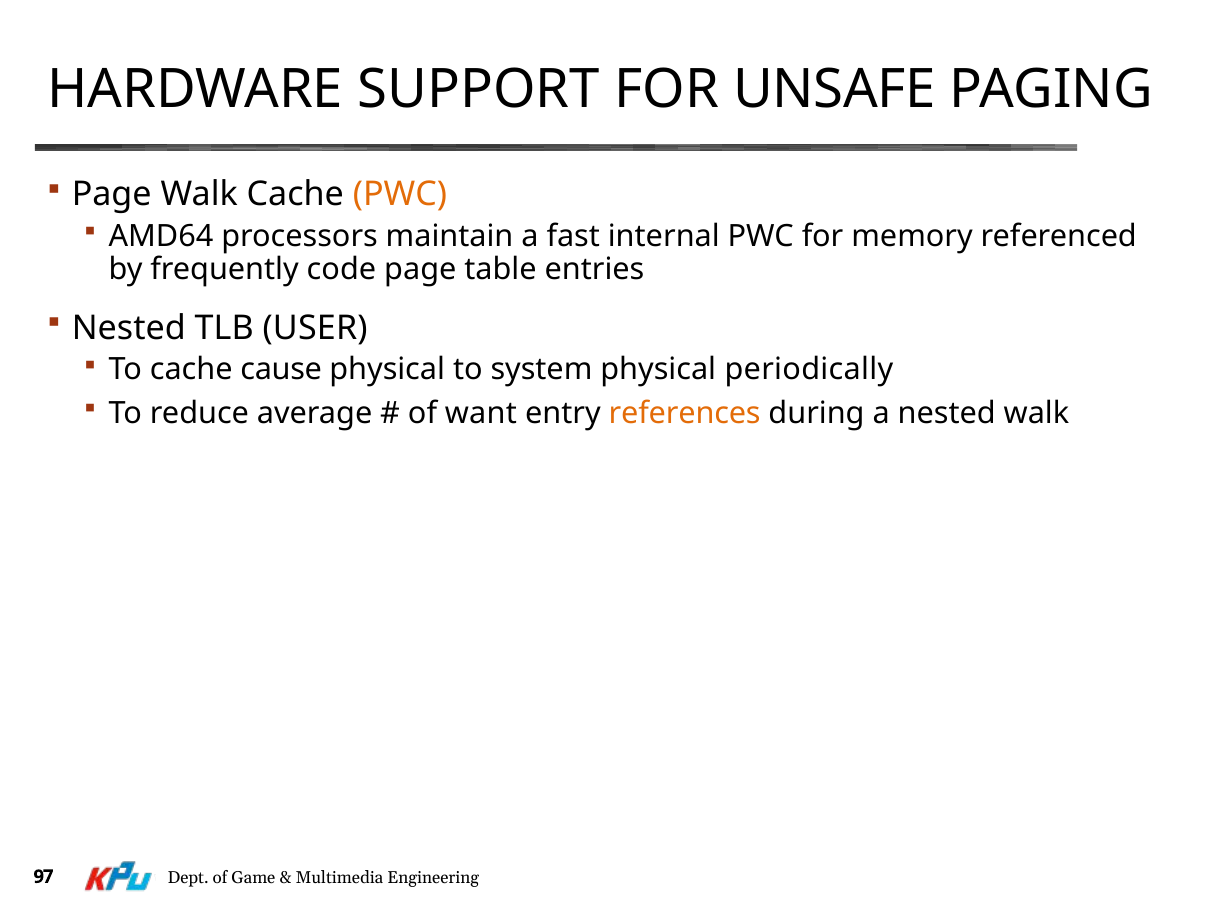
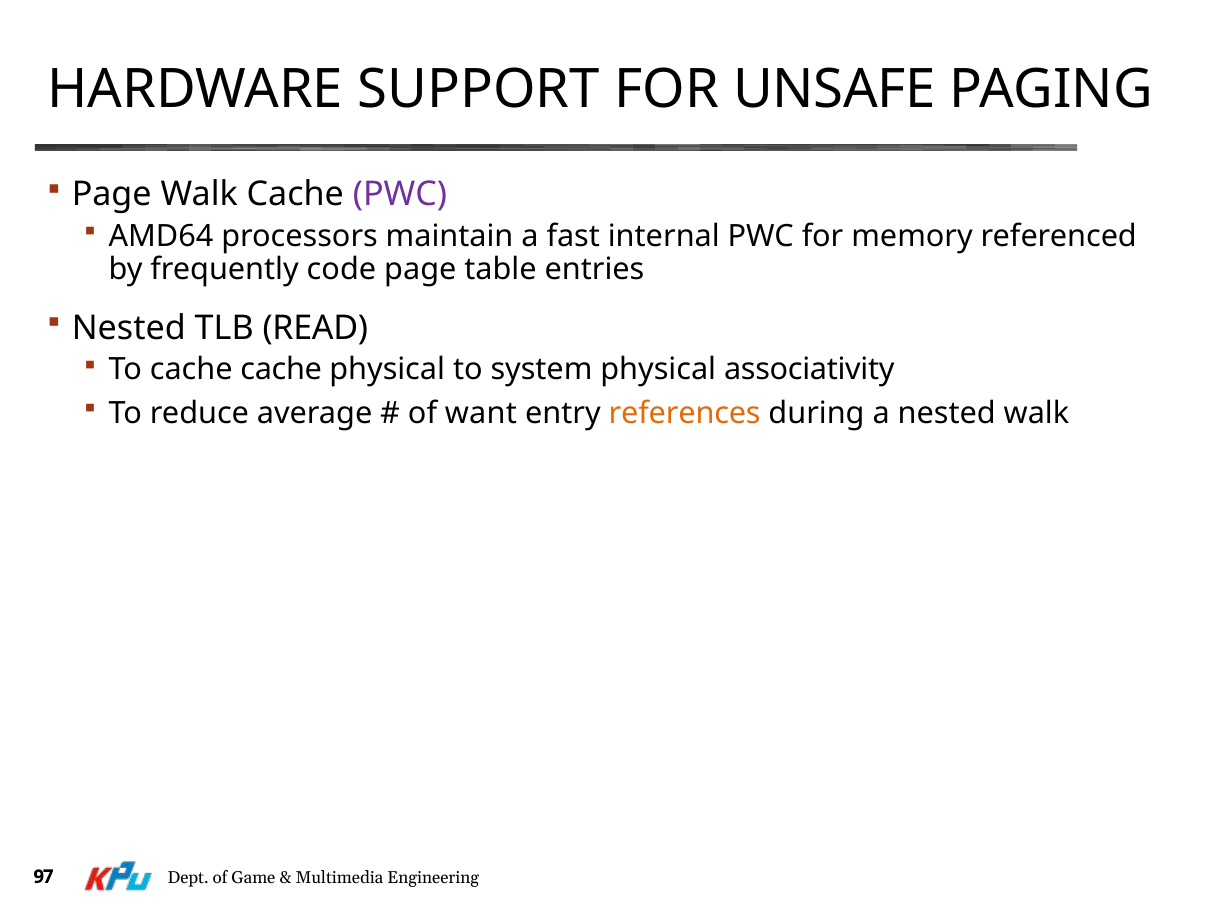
PWC colour: orange -> purple (400, 194)
USER: USER -> READ (315, 328)
cache cause: cause -> cache (281, 370)
periodically: periodically -> associativity (809, 370)
